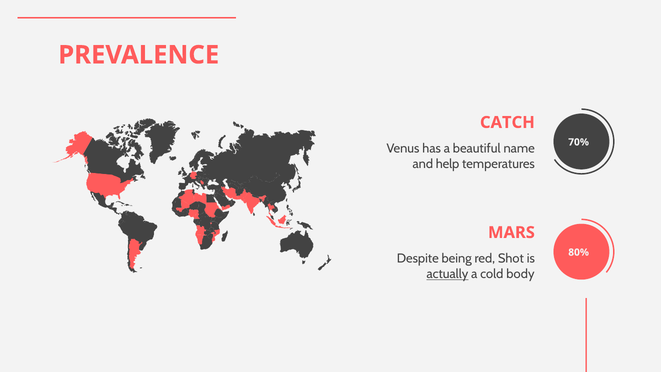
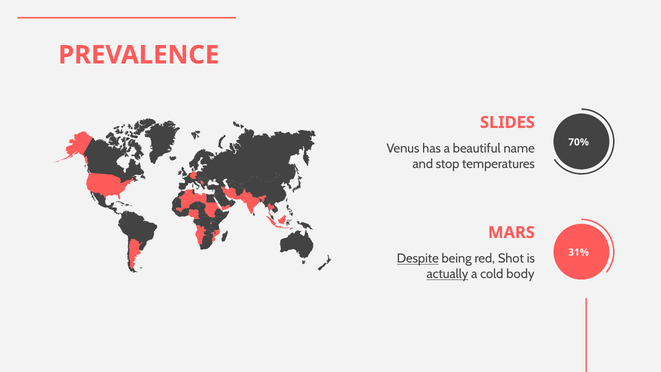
CATCH: CATCH -> SLIDES (507, 122)
help: help -> stop (448, 164)
80%: 80% -> 31% (579, 252)
Despite underline: none -> present (418, 259)
